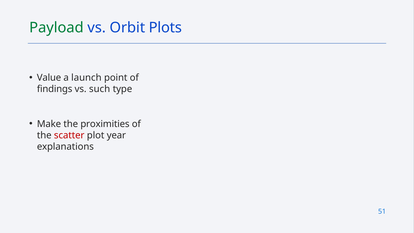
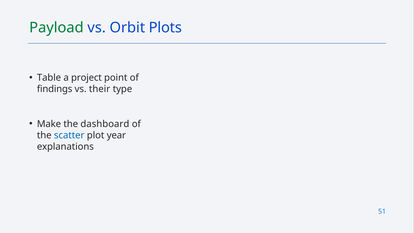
Value: Value -> Table (49, 78)
launch: launch -> project (86, 78)
such: such -> their (100, 89)
proximities: proximities -> dashboard (105, 124)
scatter colour: red -> blue (69, 135)
